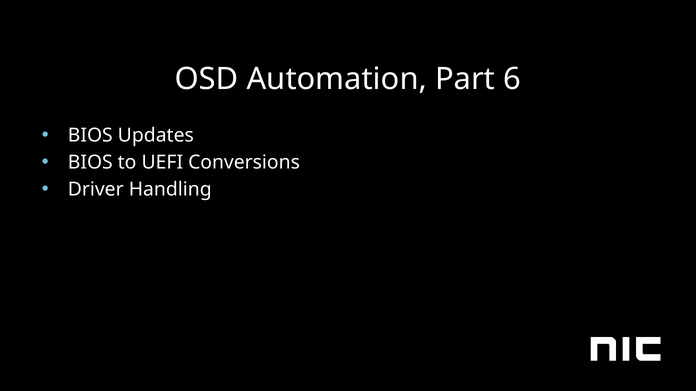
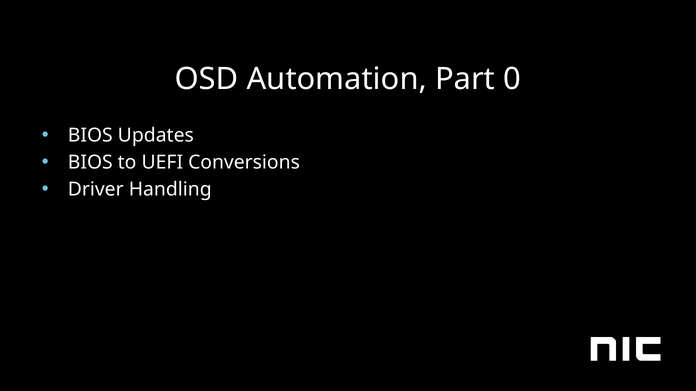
6: 6 -> 0 (512, 79)
